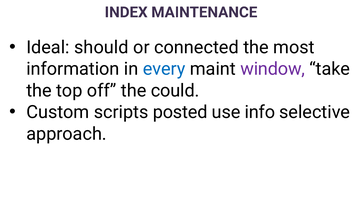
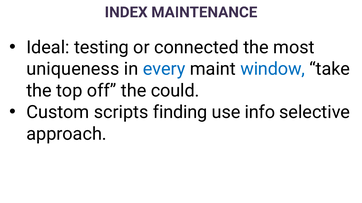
should: should -> testing (101, 47)
information: information -> uniqueness (73, 69)
window colour: purple -> blue (273, 69)
posted: posted -> finding (180, 113)
